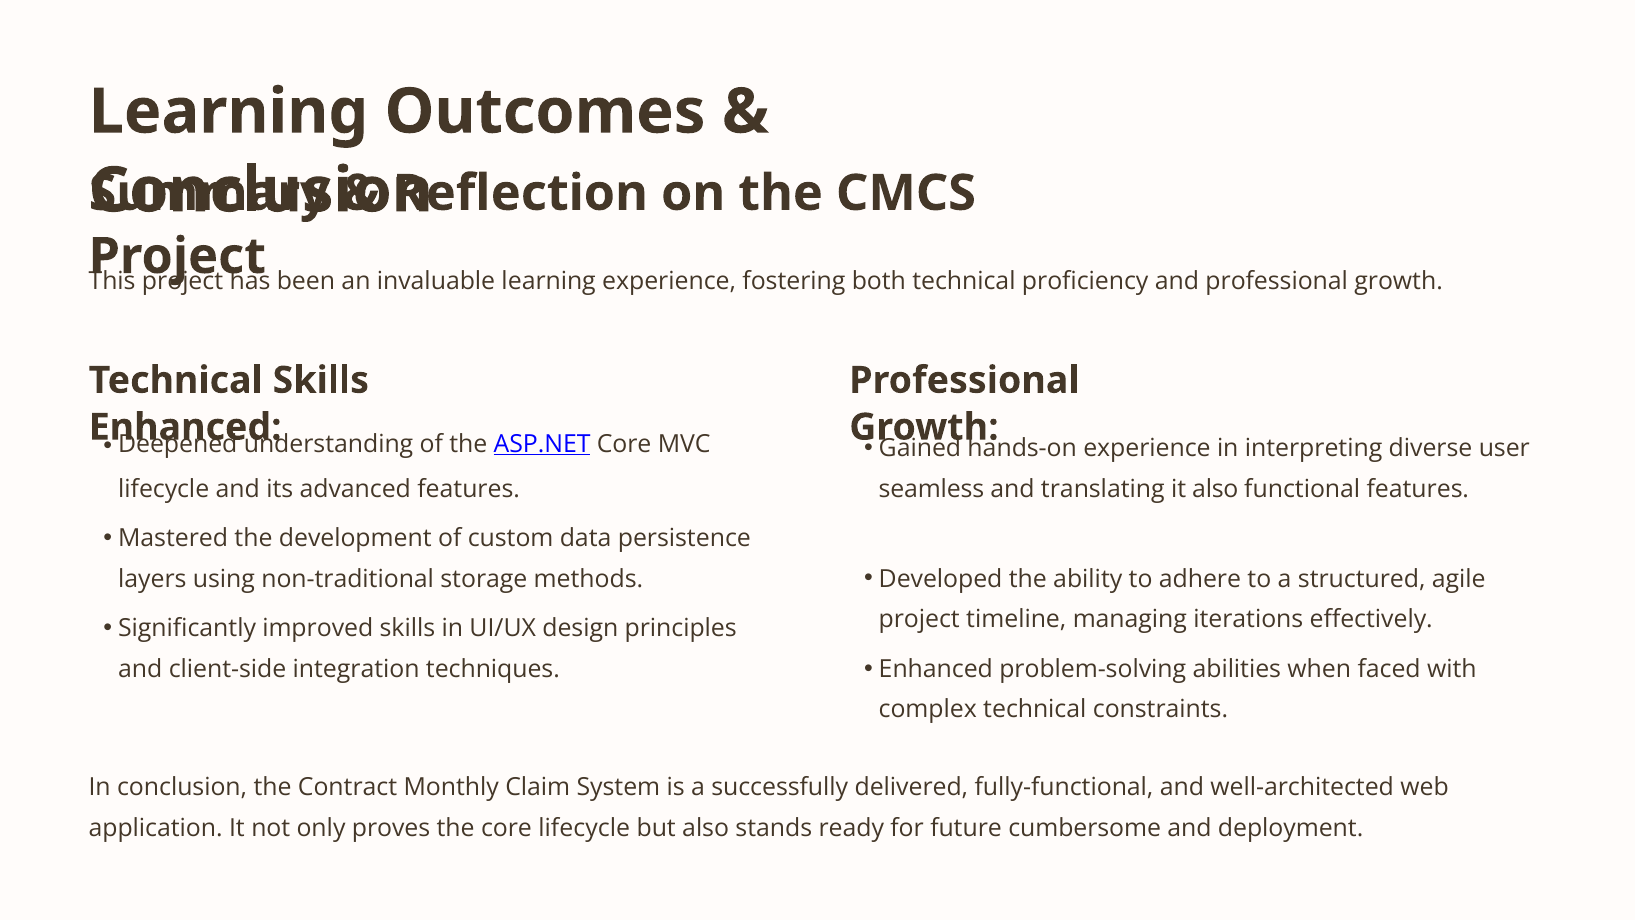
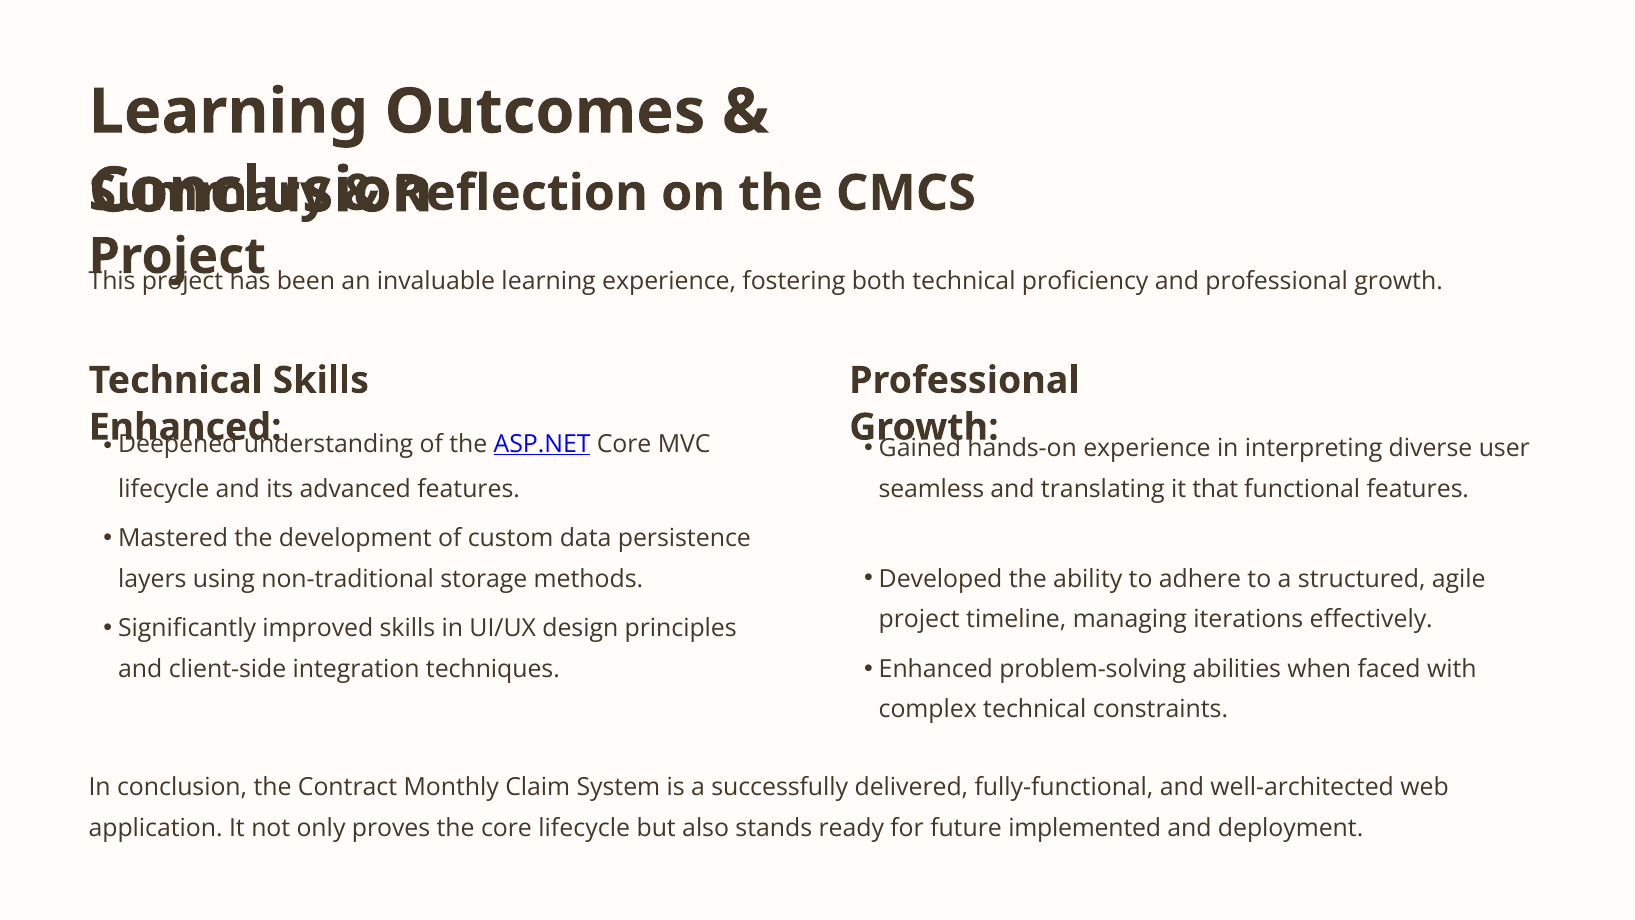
it also: also -> that (1215, 489)
cumbersome: cumbersome -> implemented (1085, 828)
